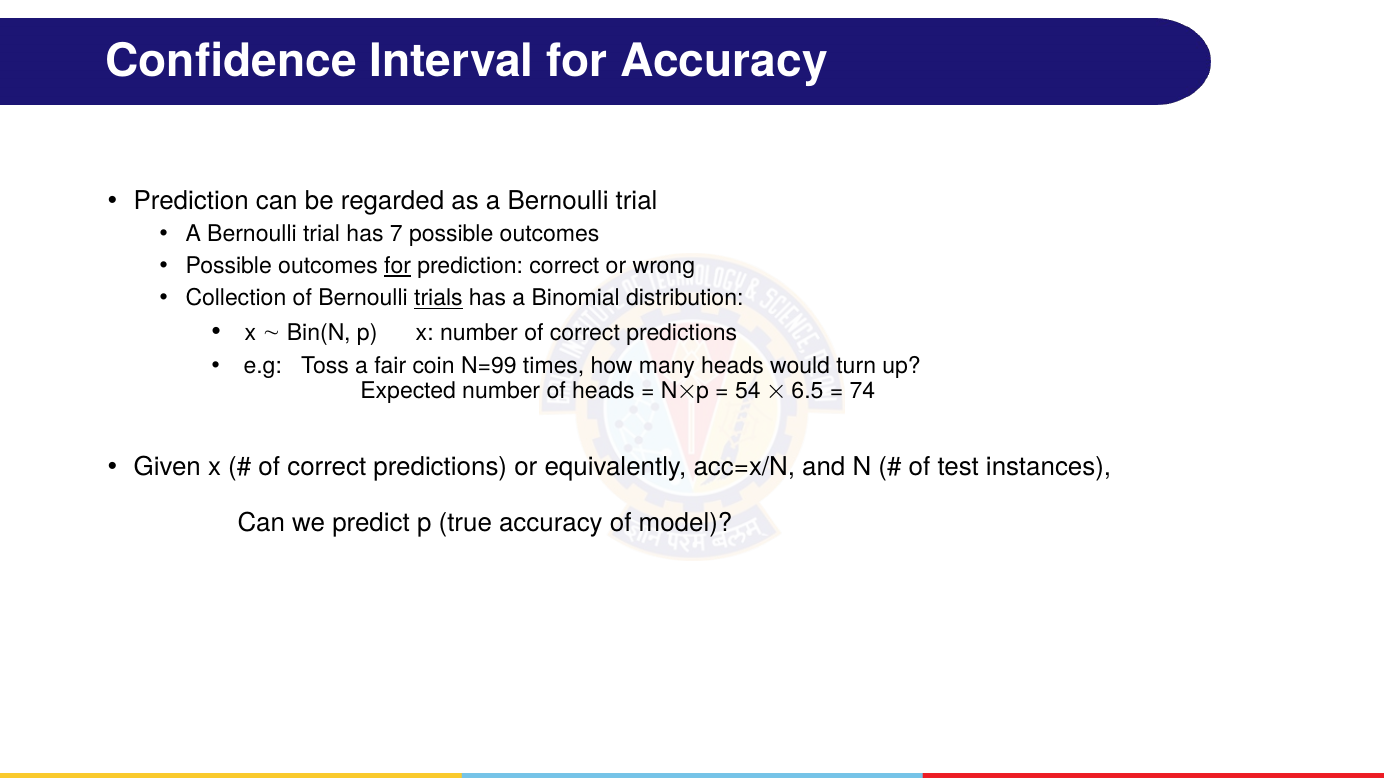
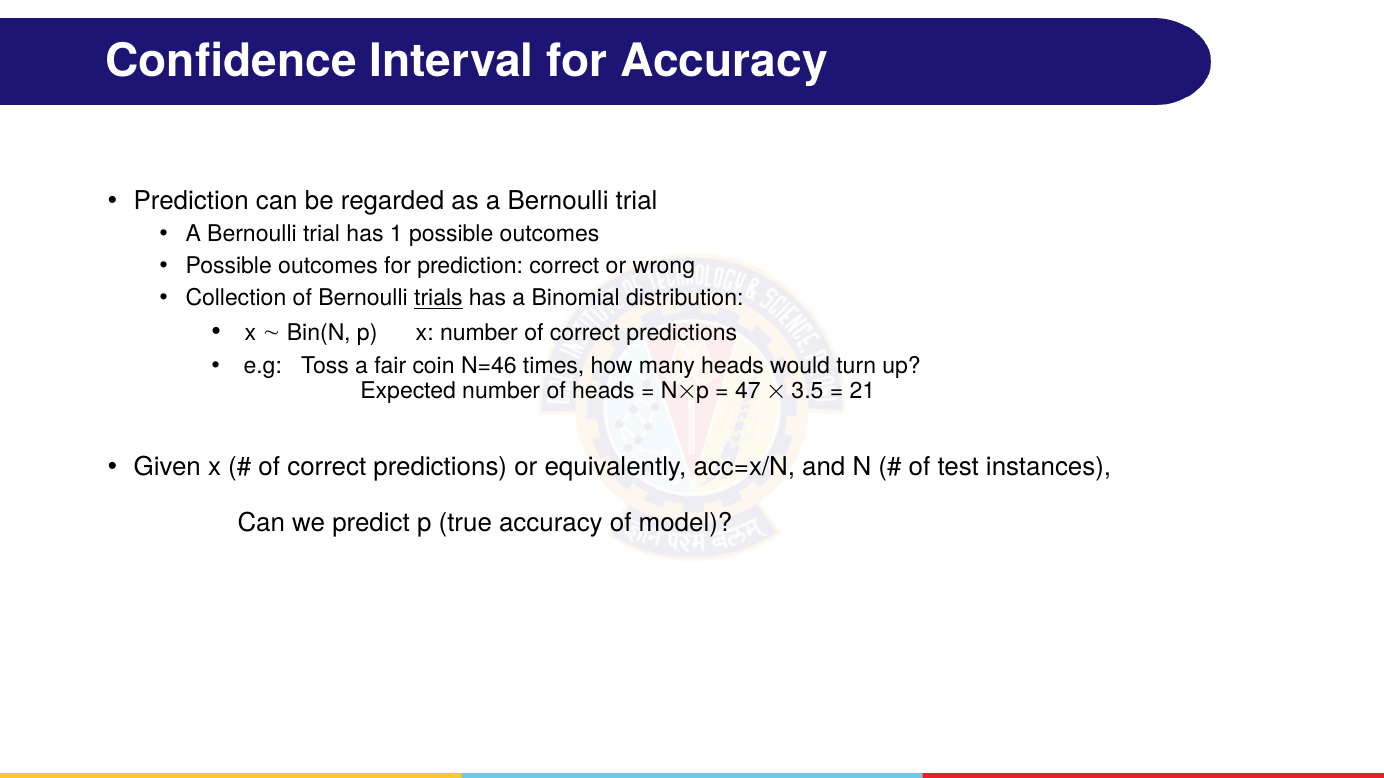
7: 7 -> 1 (396, 234)
for underline: present -> none (398, 266)
N=99: N=99 -> N=46 (489, 366)
54: 54 -> 47 (748, 391)
6.5: 6.5 -> 3.5 (807, 391)
74: 74 -> 21 (863, 391)
